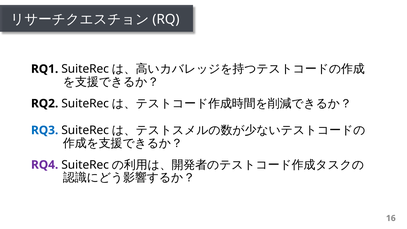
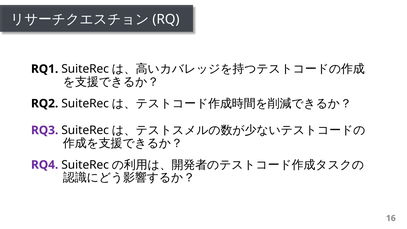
RQ3 colour: blue -> purple (45, 130)
